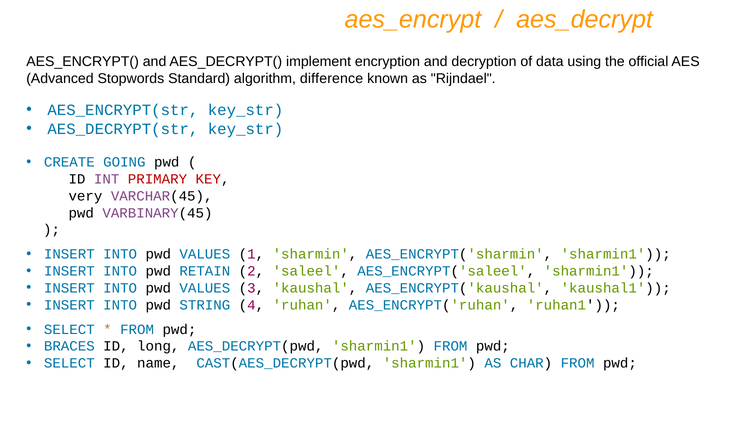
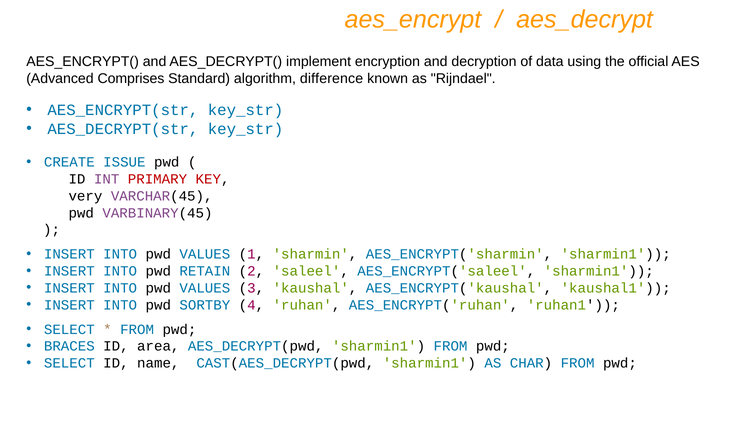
Stopwords: Stopwords -> Comprises (131, 79)
GOING: GOING -> ISSUE (124, 162)
STRING: STRING -> SORTBY (205, 305)
long: long -> area (158, 347)
